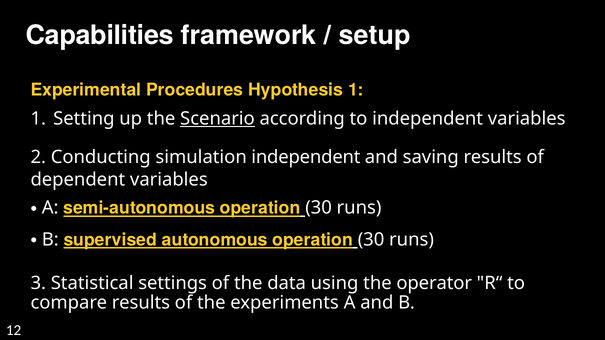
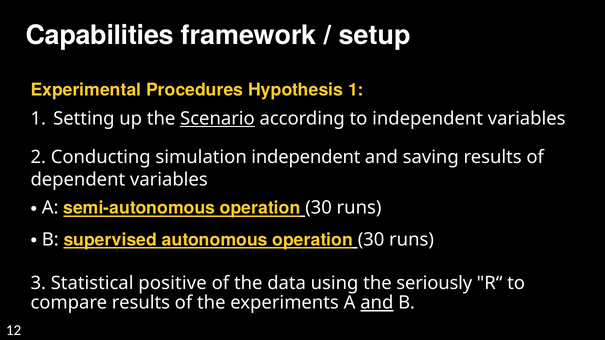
settings: settings -> positive (173, 283)
operator: operator -> seriously (434, 283)
and underline: none -> present (377, 303)
